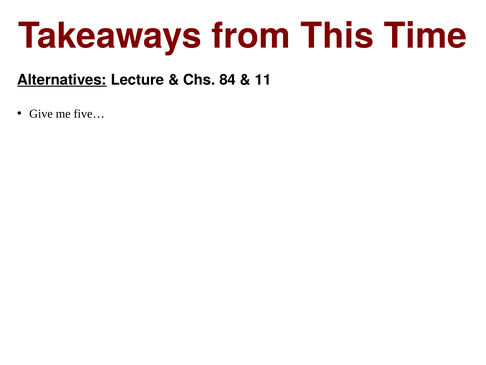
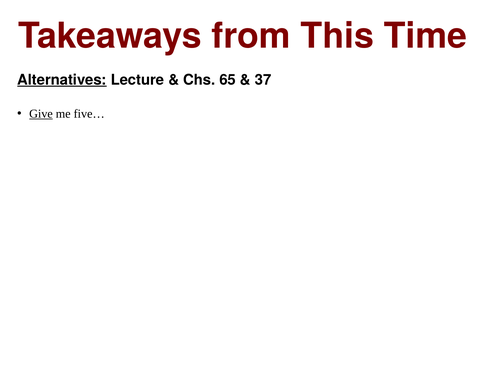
84: 84 -> 65 (228, 80)
11: 11 -> 37 (263, 80)
Give underline: none -> present (41, 114)
